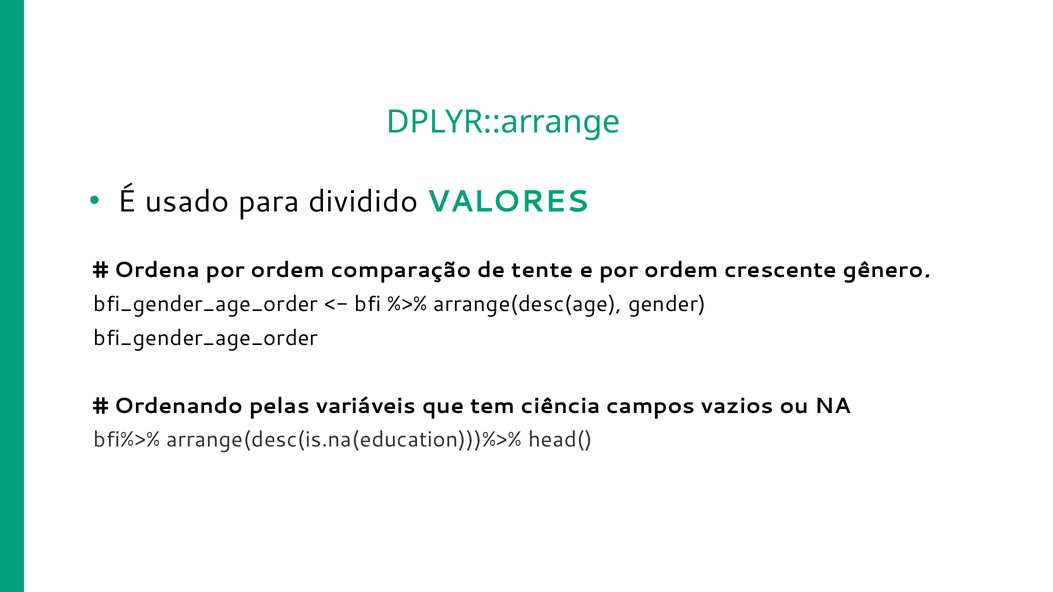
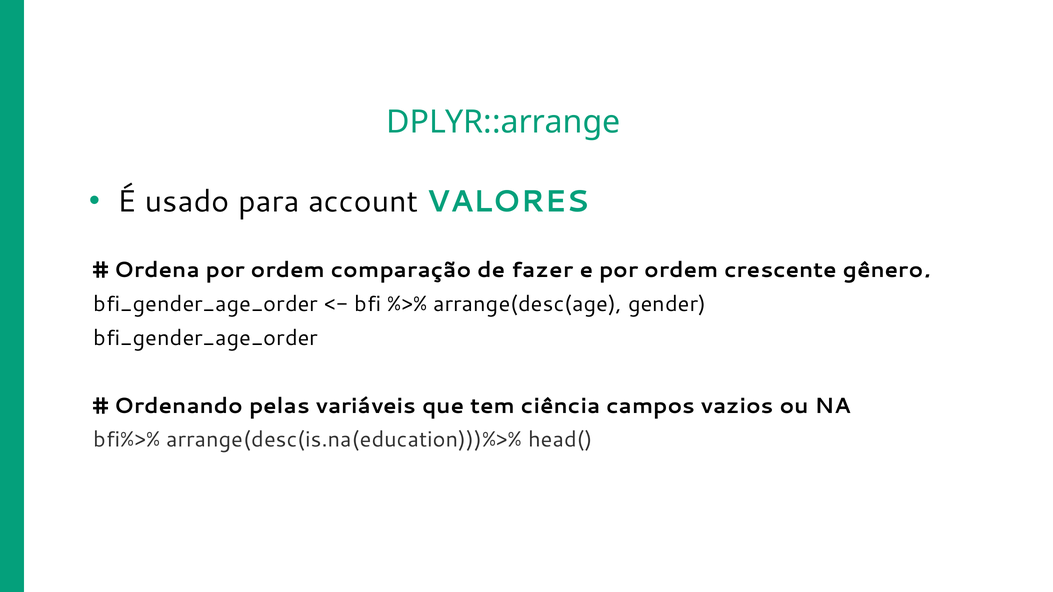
dividido: dividido -> account (363, 202)
tente: tente -> fazer (542, 270)
